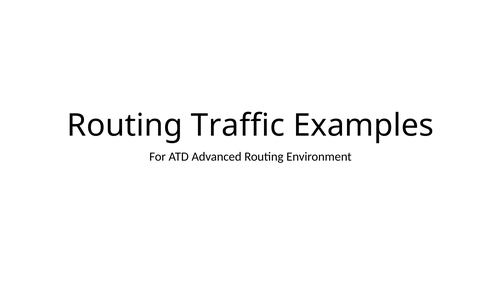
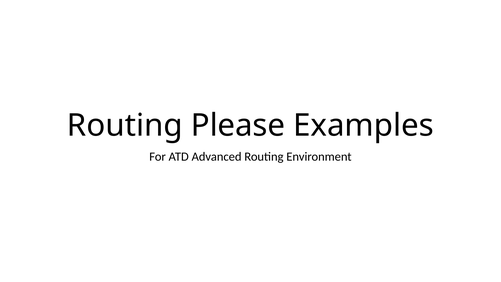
Traffic: Traffic -> Please (238, 125)
